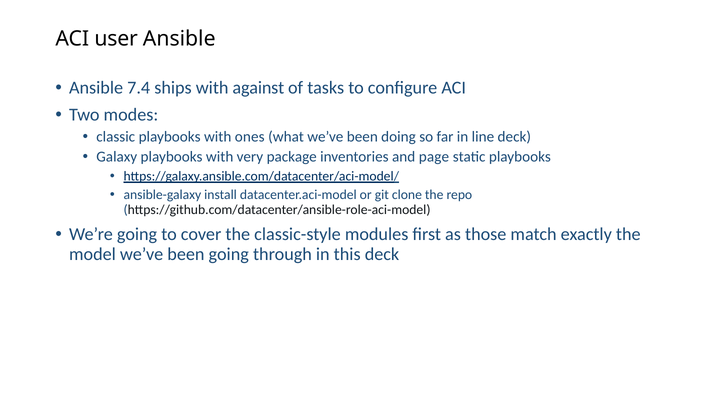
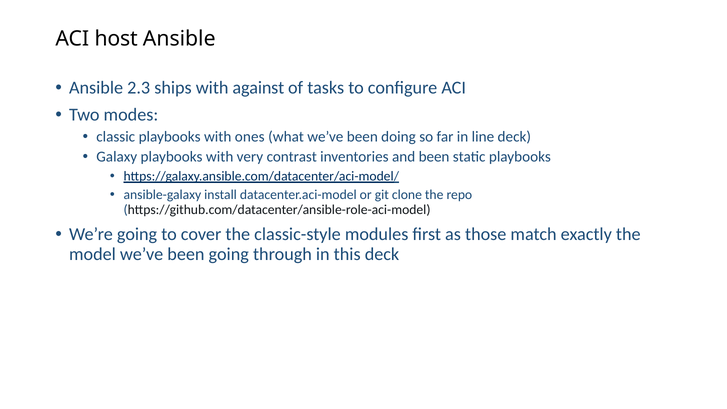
user: user -> host (116, 39)
7.4: 7.4 -> 2.3 (139, 88)
package: package -> contrast (292, 157)
and page: page -> been (434, 157)
